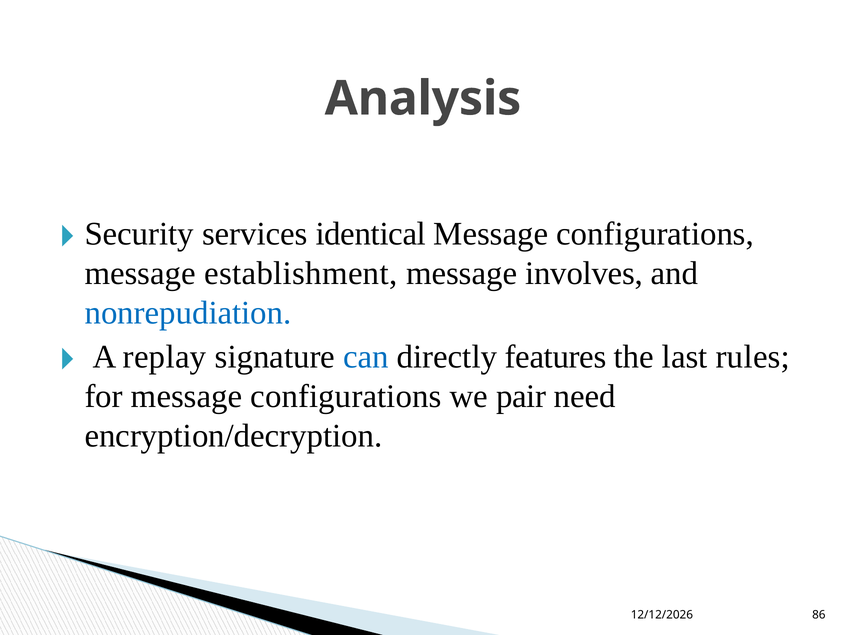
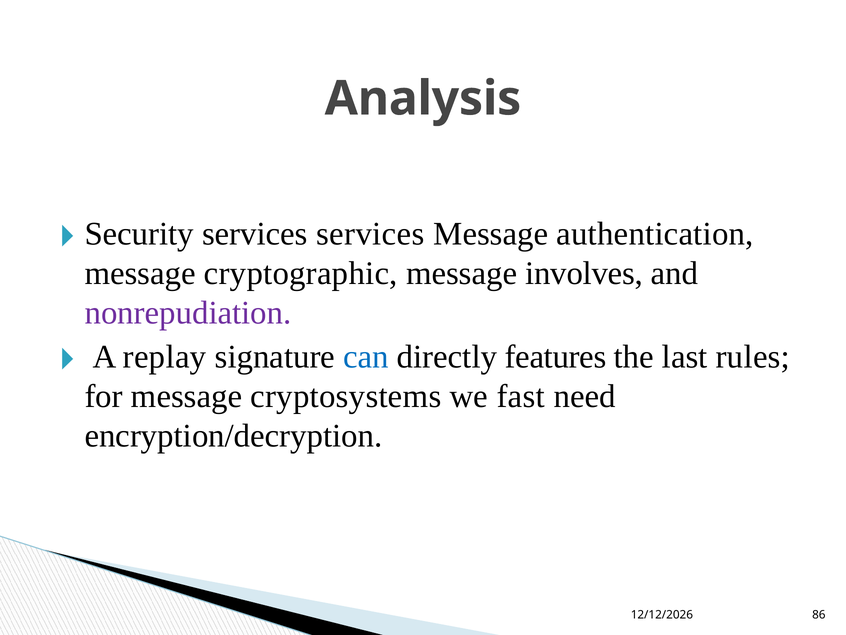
services identical: identical -> services (370, 234)
configurations: configurations -> authentication (655, 234)
establishment: establishment -> cryptographic (301, 273)
nonrepudiation colour: blue -> purple (188, 313)
for message configurations: configurations -> cryptosystems (346, 396)
pair: pair -> fast (521, 396)
